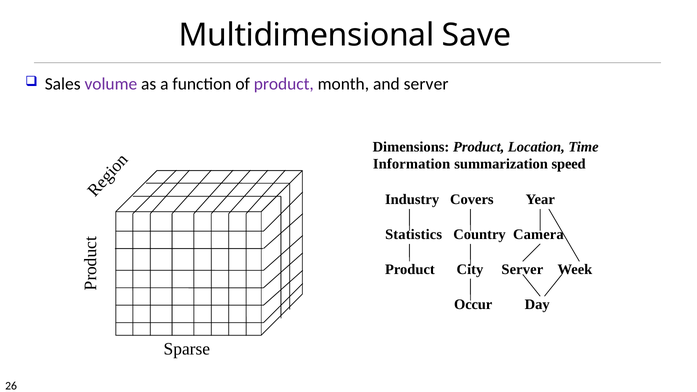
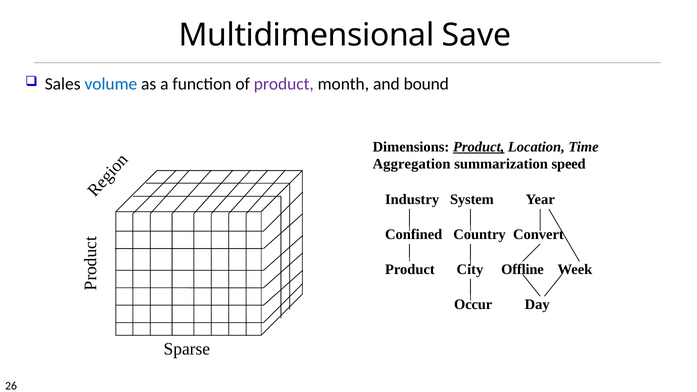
volume colour: purple -> blue (111, 84)
and server: server -> bound (426, 84)
Product underline: none -> present (479, 147)
Information: Information -> Aggregation (412, 164)
Covers: Covers -> System (472, 200)
Statistics: Statistics -> Confined (414, 235)
Camera: Camera -> Convert (538, 235)
City Server: Server -> Offline (522, 269)
